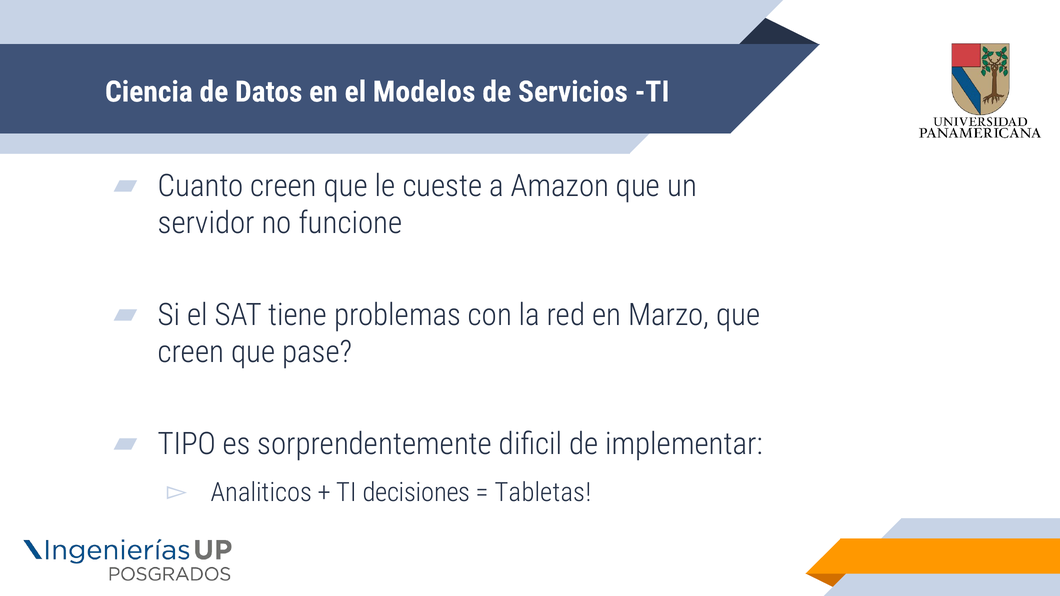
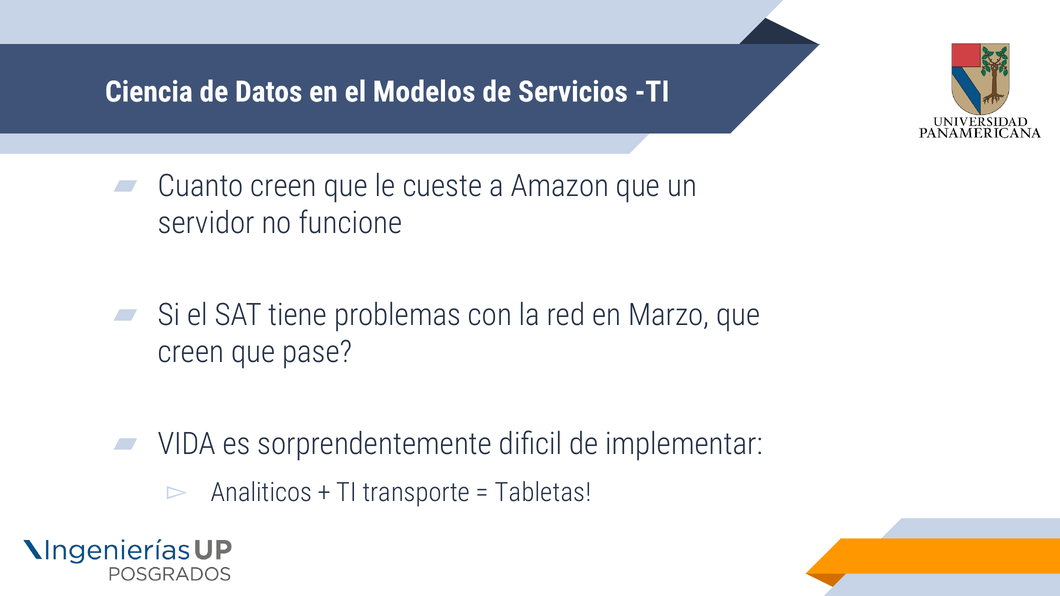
TIPO: TIPO -> VIDA (187, 444)
decisiones: decisiones -> transporte (416, 493)
